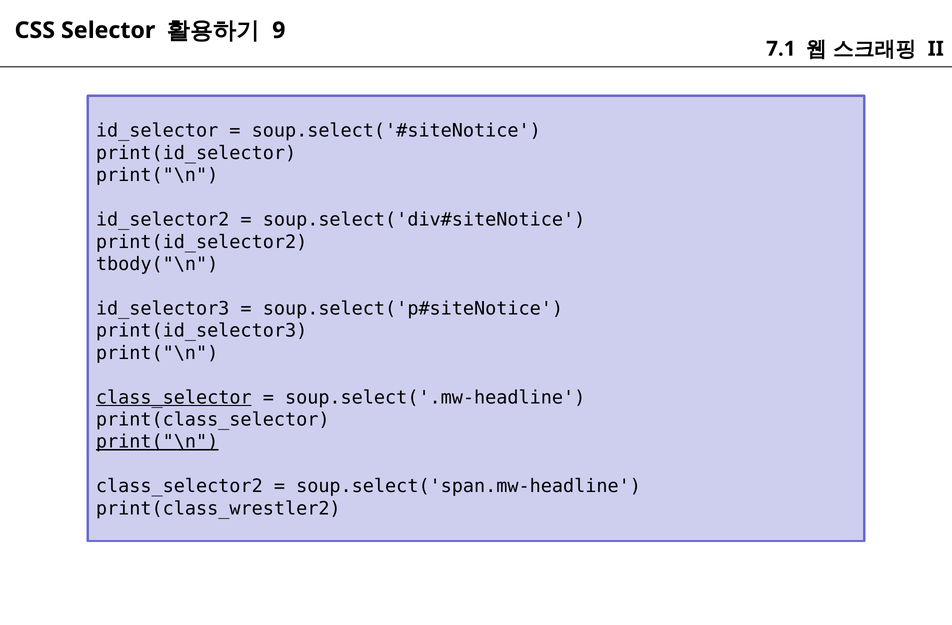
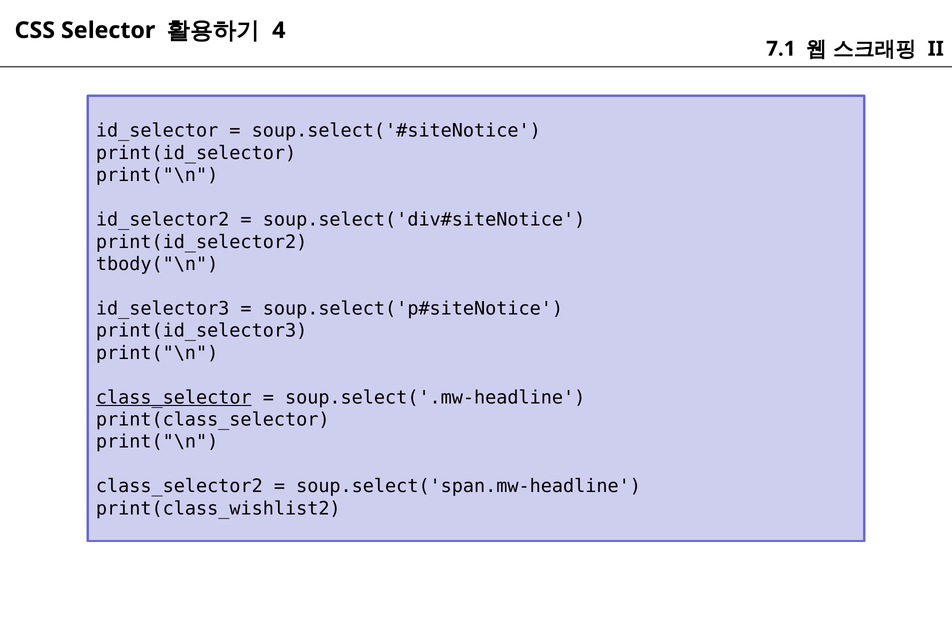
9: 9 -> 4 (279, 30)
print("\n underline: present -> none (157, 442)
print(class_wrestler2: print(class_wrestler2 -> print(class_wishlist2 (218, 509)
